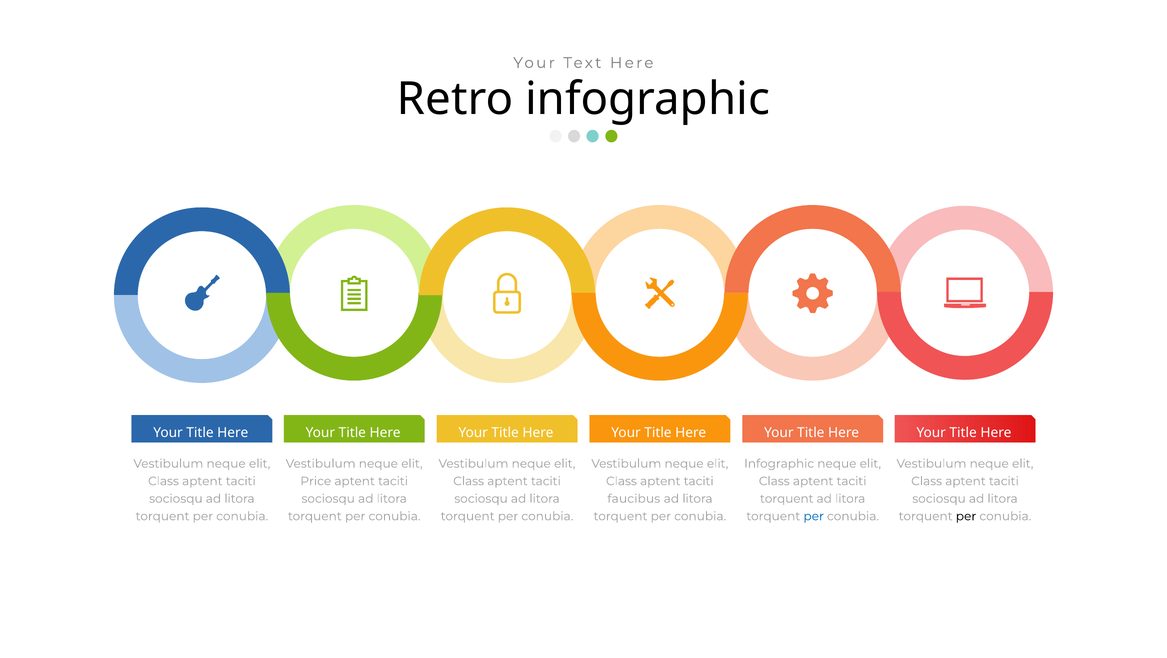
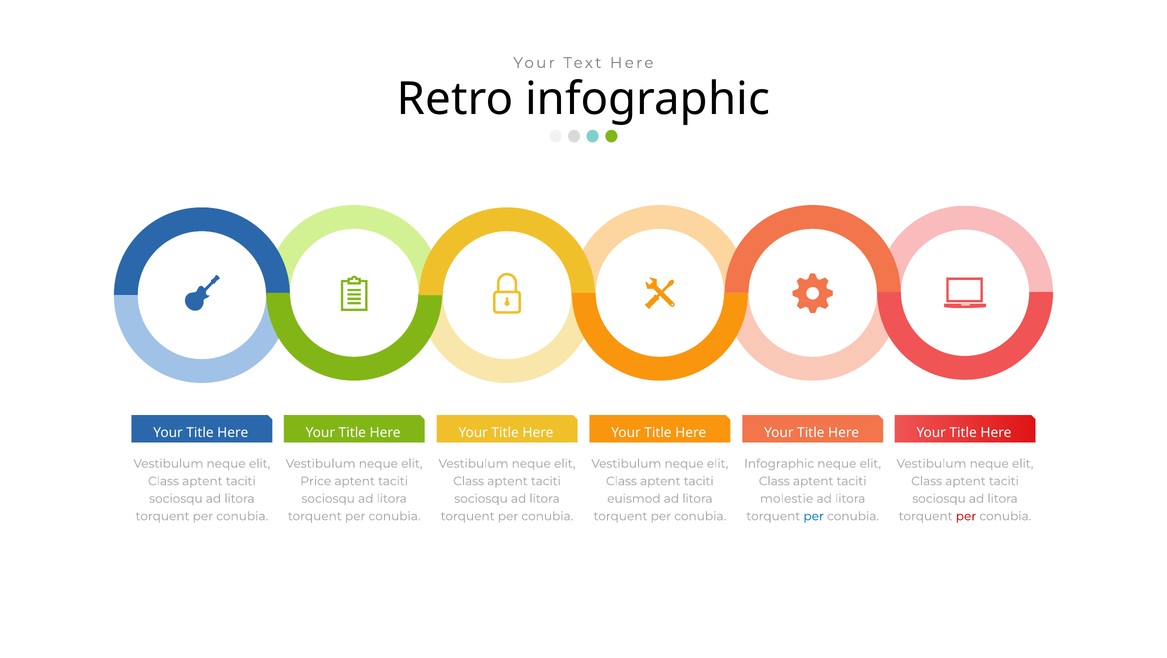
faucibus: faucibus -> euismod (634, 498)
torquent: torquent -> molestie (787, 498)
per colour: black -> red (966, 516)
